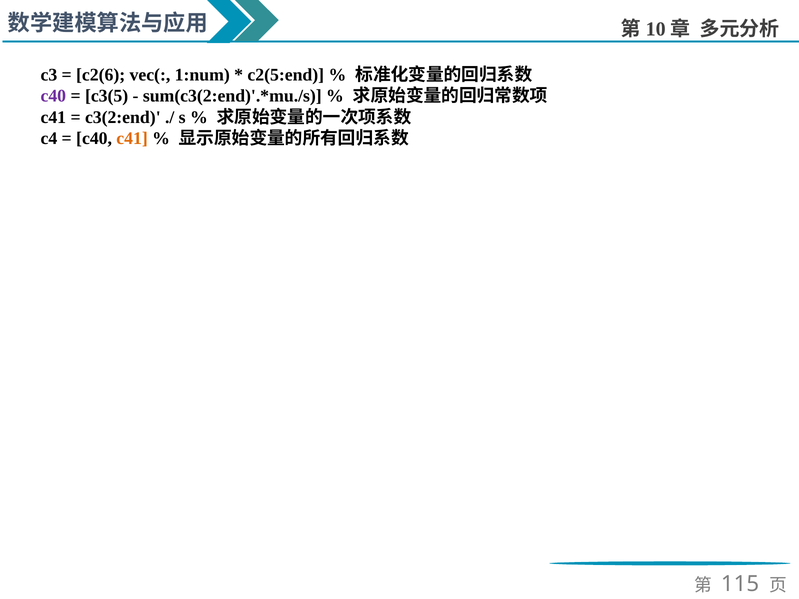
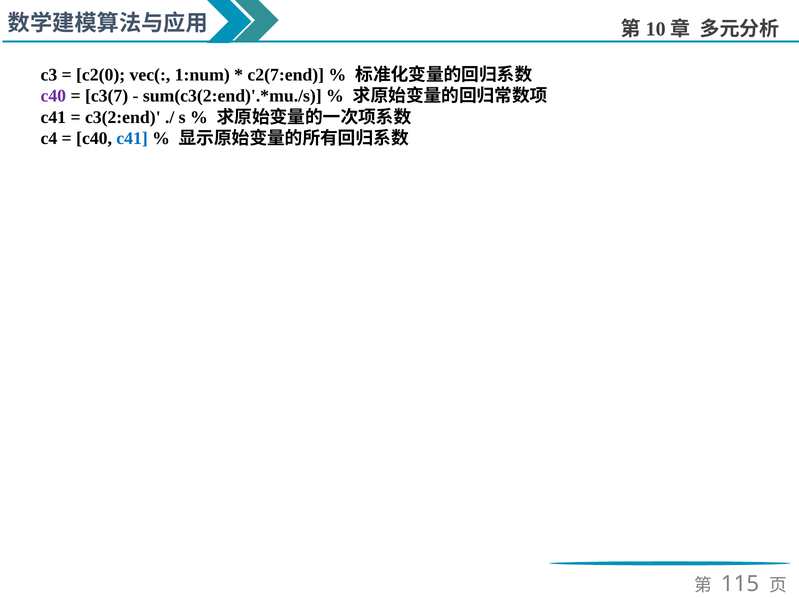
c2(6: c2(6 -> c2(0 (101, 75)
c2(5:end: c2(5:end -> c2(7:end (286, 75)
c3(5: c3(5 -> c3(7 (107, 96)
c41 colour: orange -> blue (132, 139)
